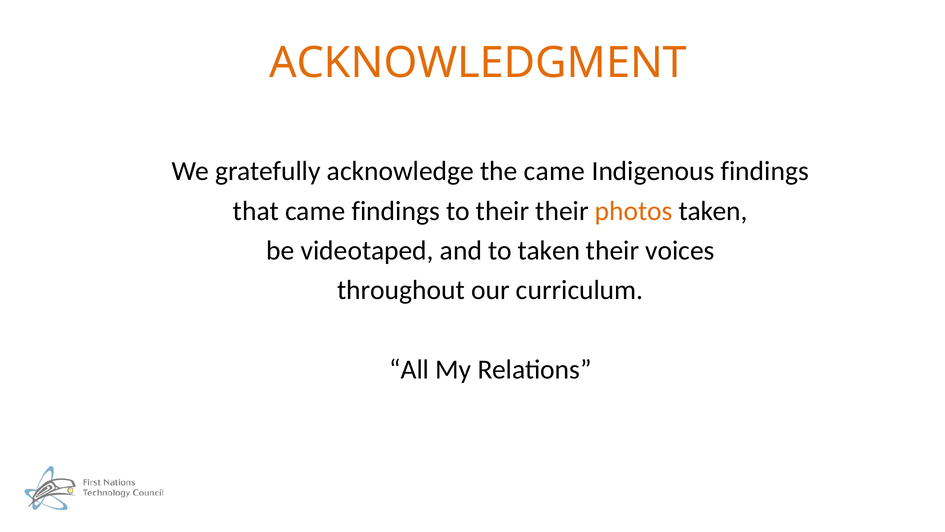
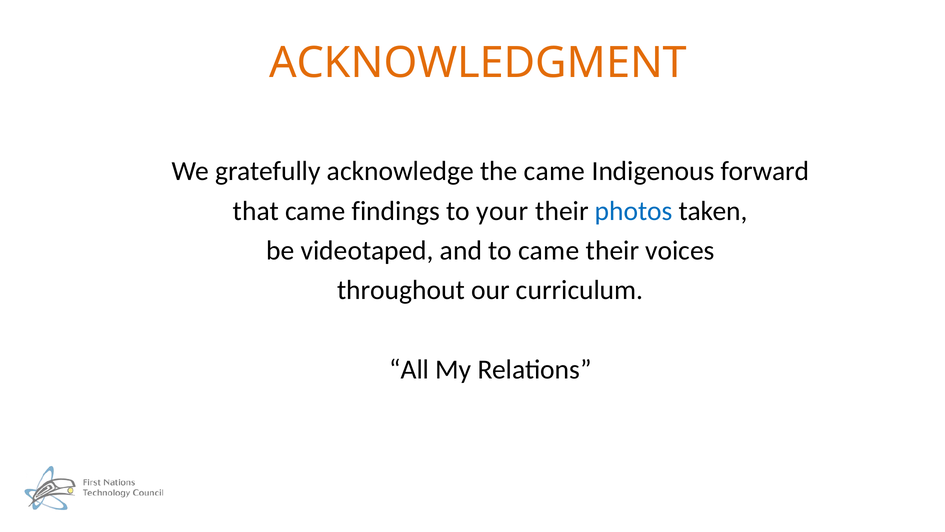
Indigenous findings: findings -> forward (765, 171)
to their: their -> your (502, 211)
photos colour: orange -> blue (634, 211)
to taken: taken -> came (549, 250)
